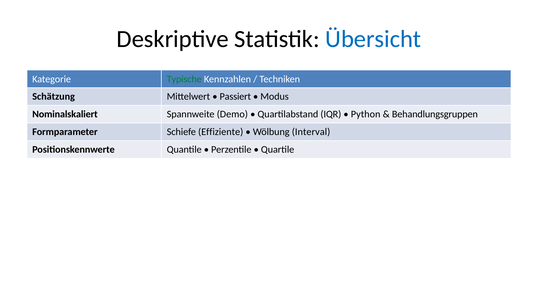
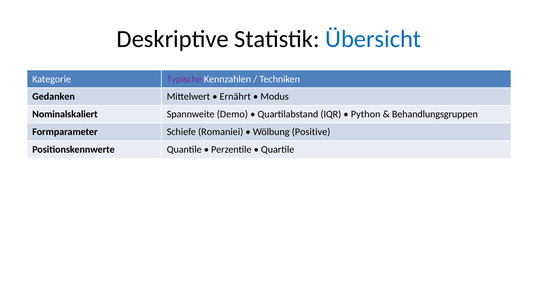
Typische colour: green -> purple (184, 79)
Schätzung: Schätzung -> Gedanken (54, 97)
Passiert: Passiert -> Ernährt (235, 97)
Effiziente: Effiziente -> Romaniei (221, 132)
Interval: Interval -> Positive (311, 132)
